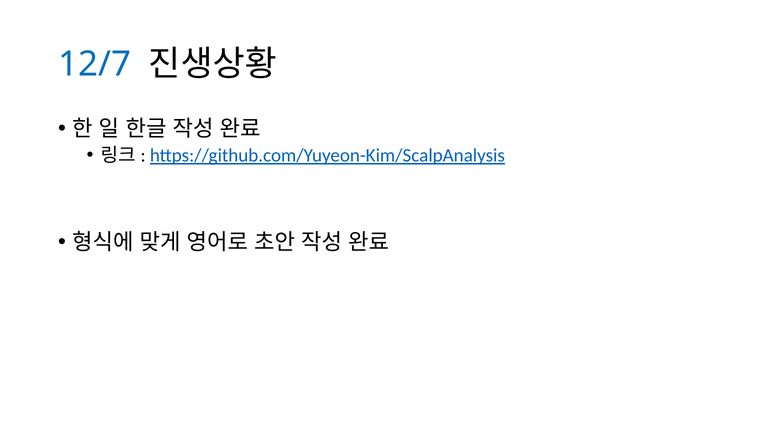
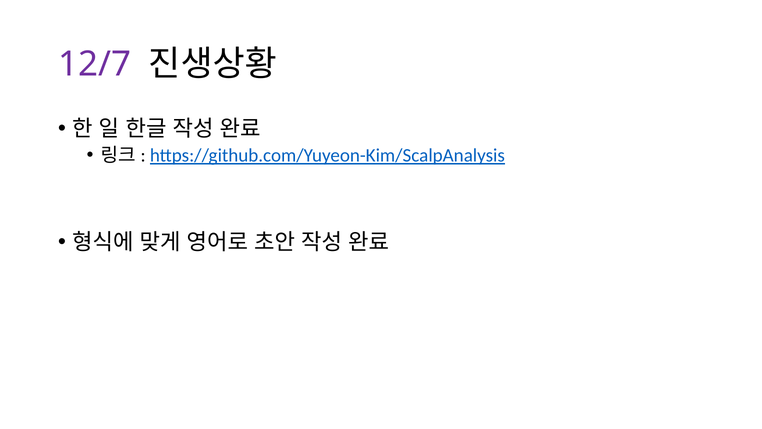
12/7 colour: blue -> purple (95, 64)
